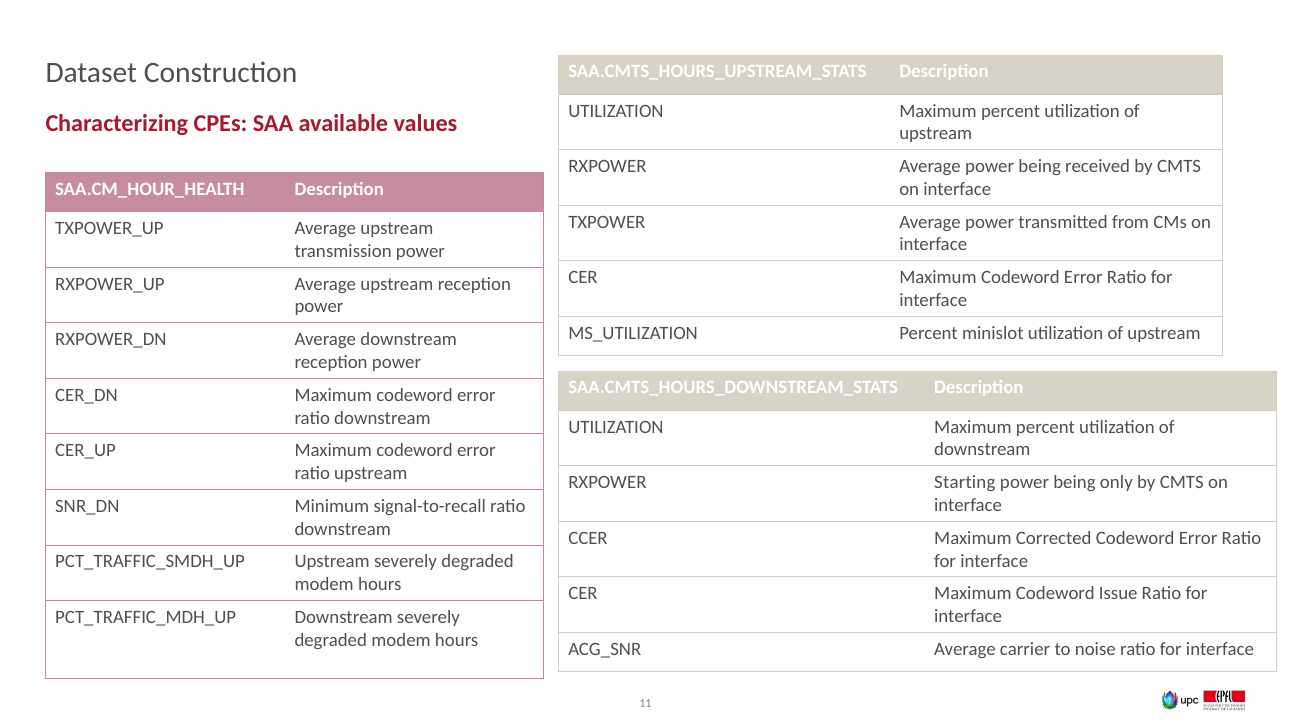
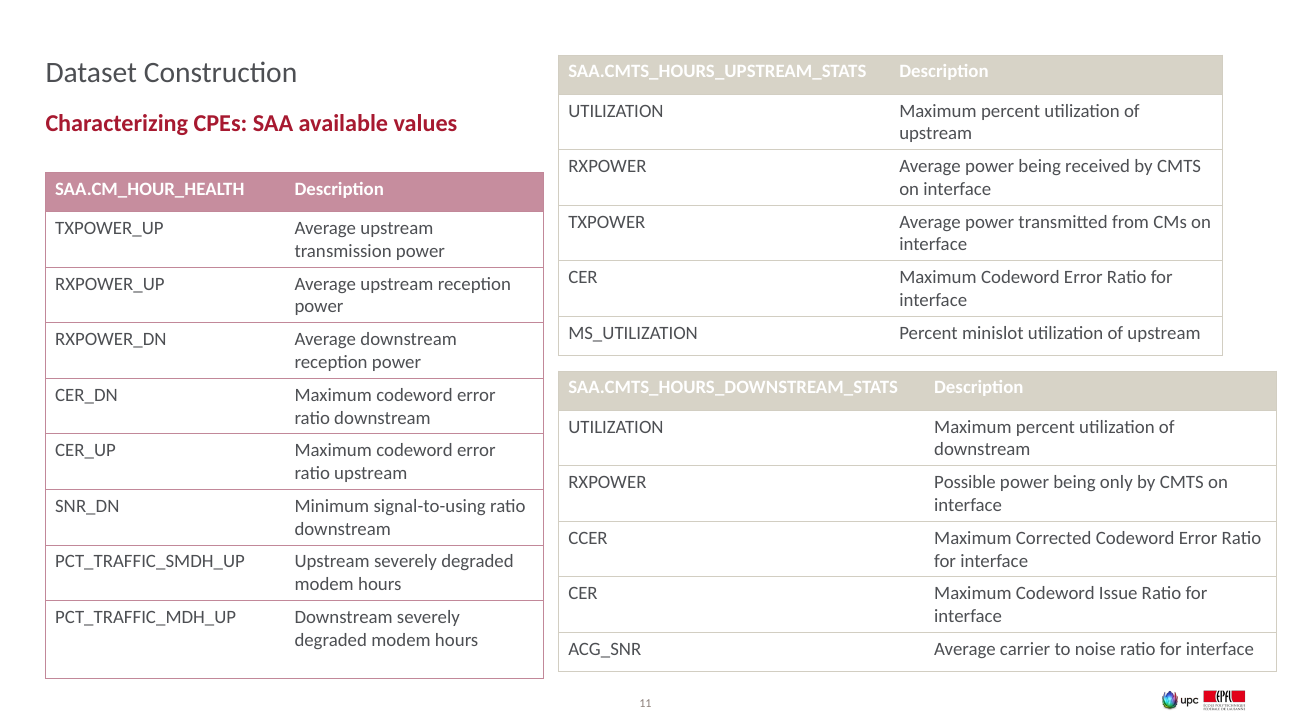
Starting: Starting -> Possible (965, 483)
signal-to-recall: signal-to-recall -> signal-to-using (430, 506)
